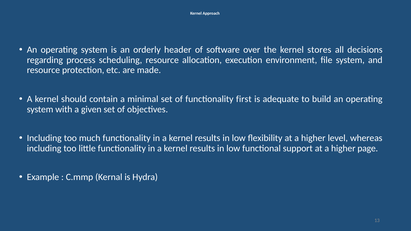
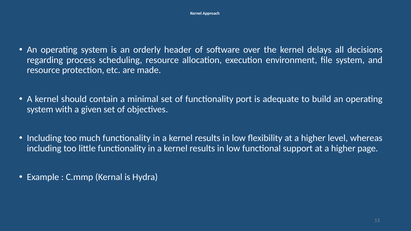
stores: stores -> delays (319, 50)
first: first -> port (244, 99)
